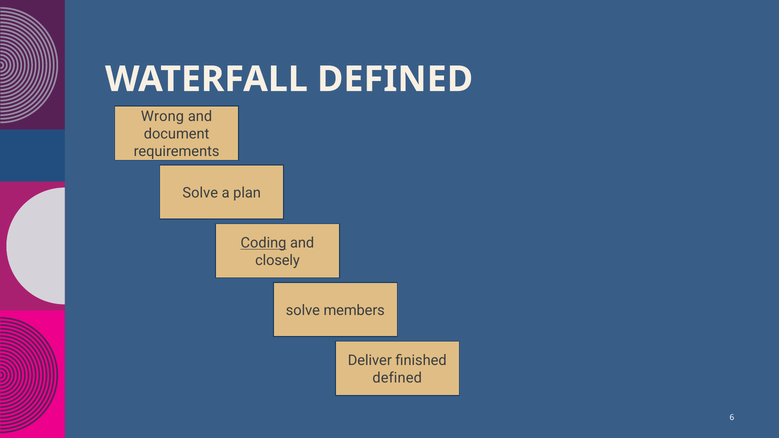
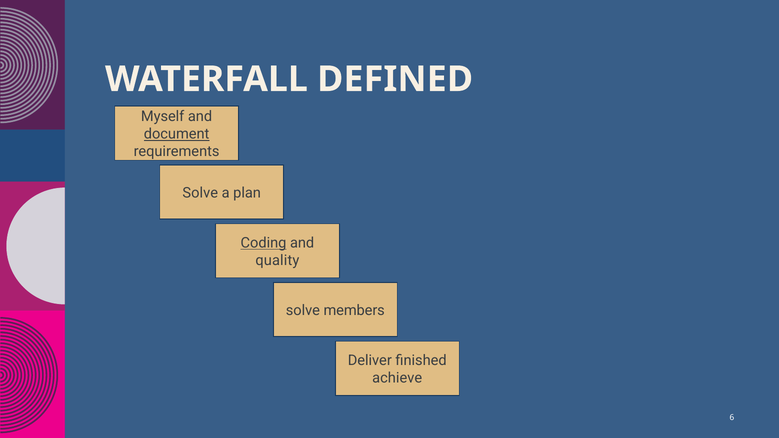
Wrong: Wrong -> Myself (163, 117)
document underline: none -> present (177, 134)
closely: closely -> quality (277, 261)
defined: defined -> achieve (397, 378)
